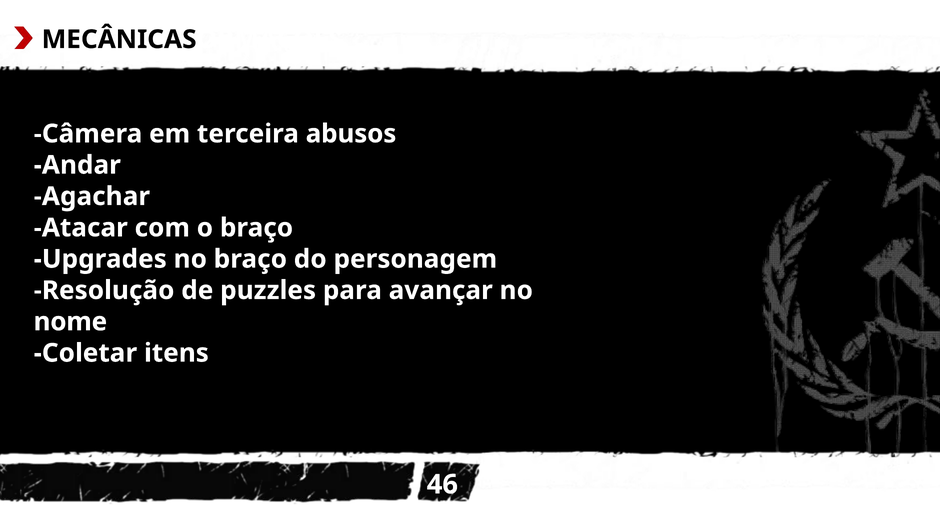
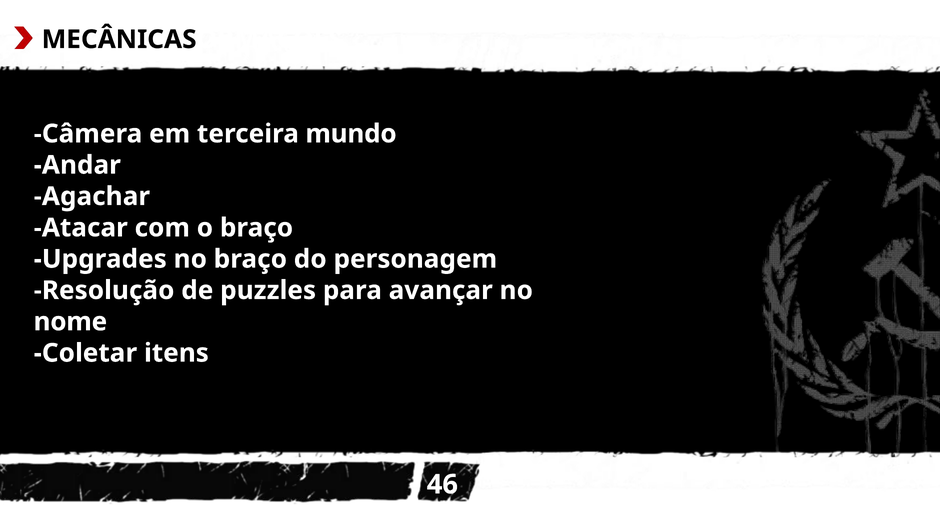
abusos: abusos -> mundo (351, 134)
